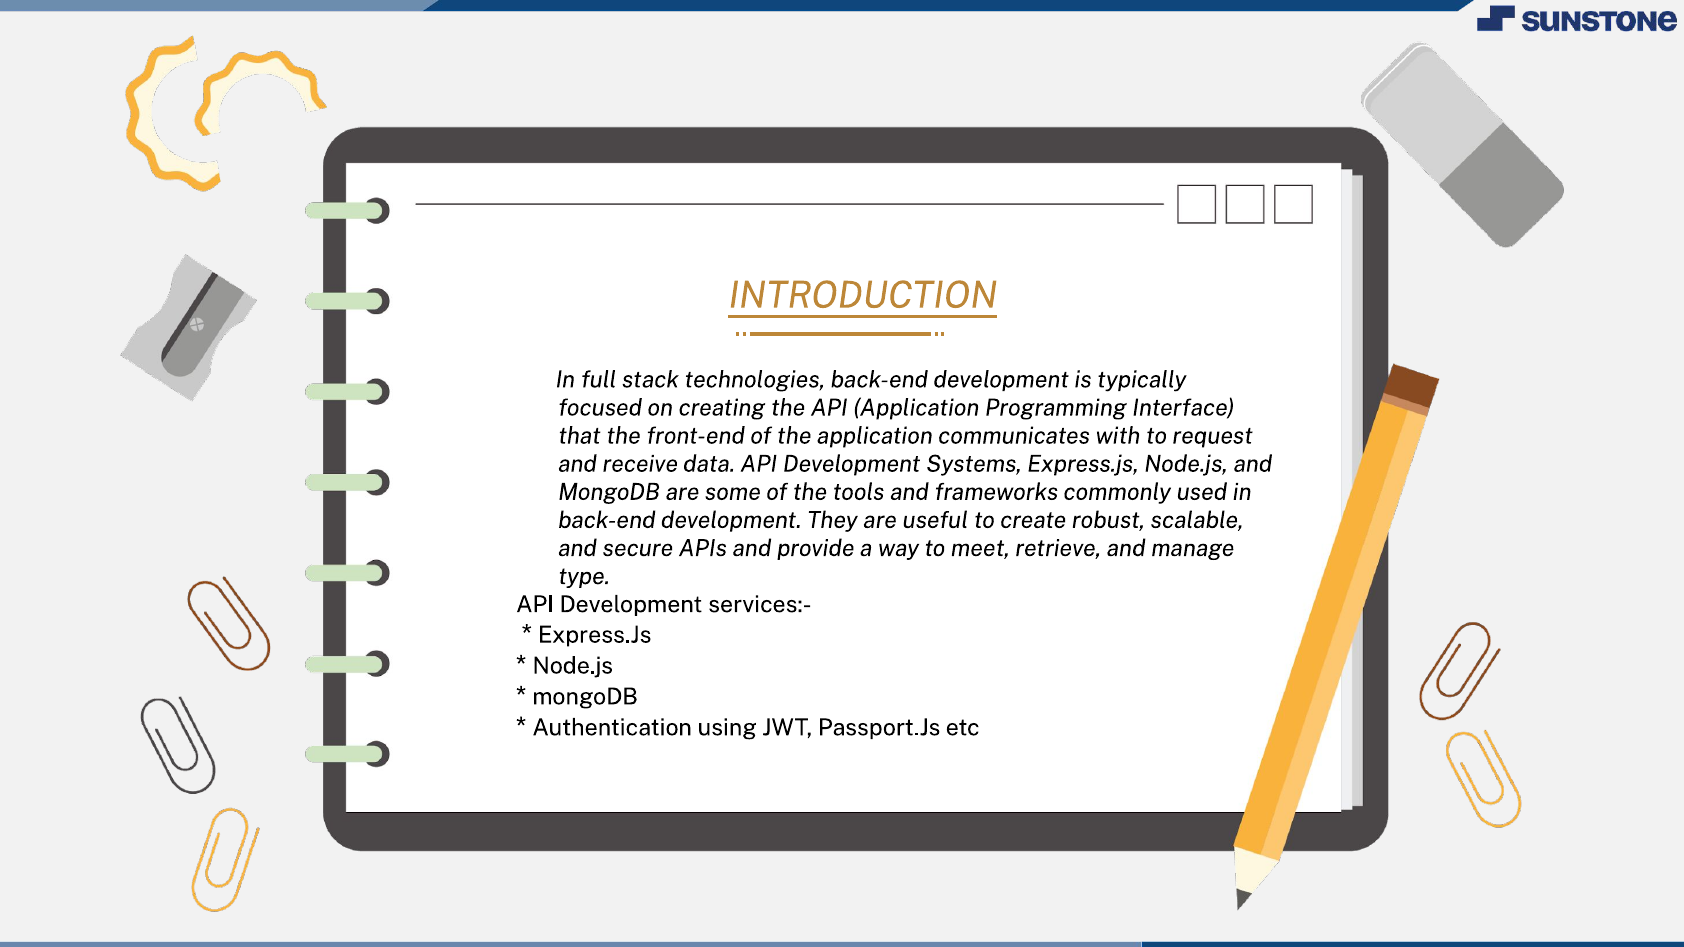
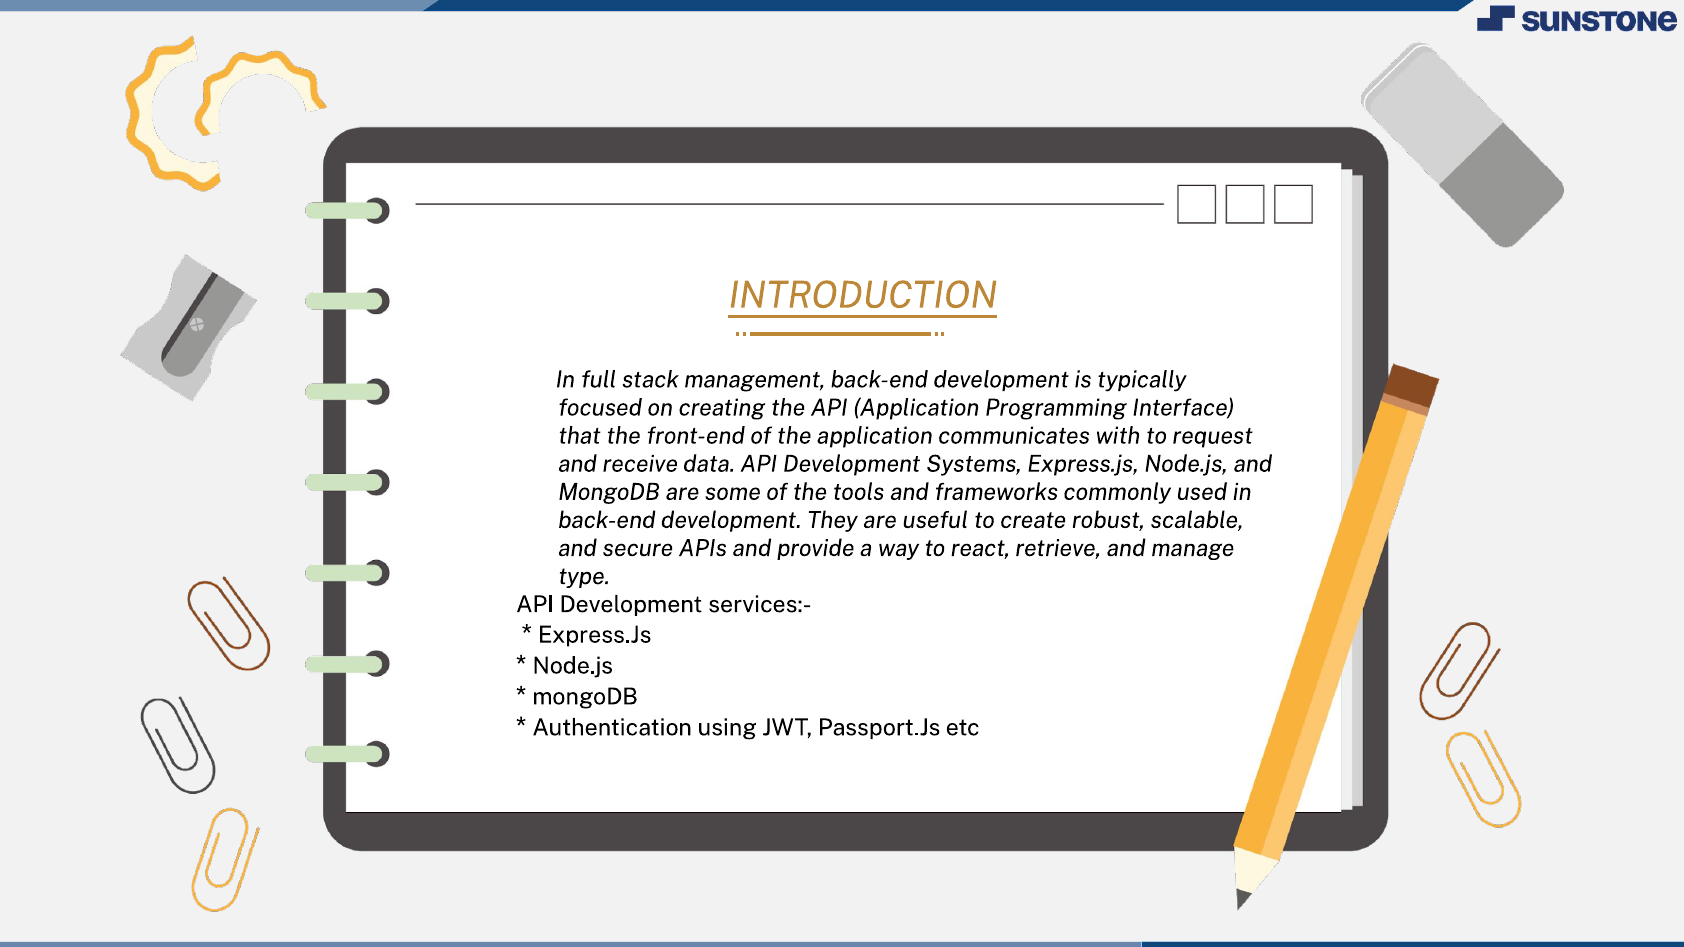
technologies: technologies -> management (755, 380)
meet: meet -> react (980, 548)
